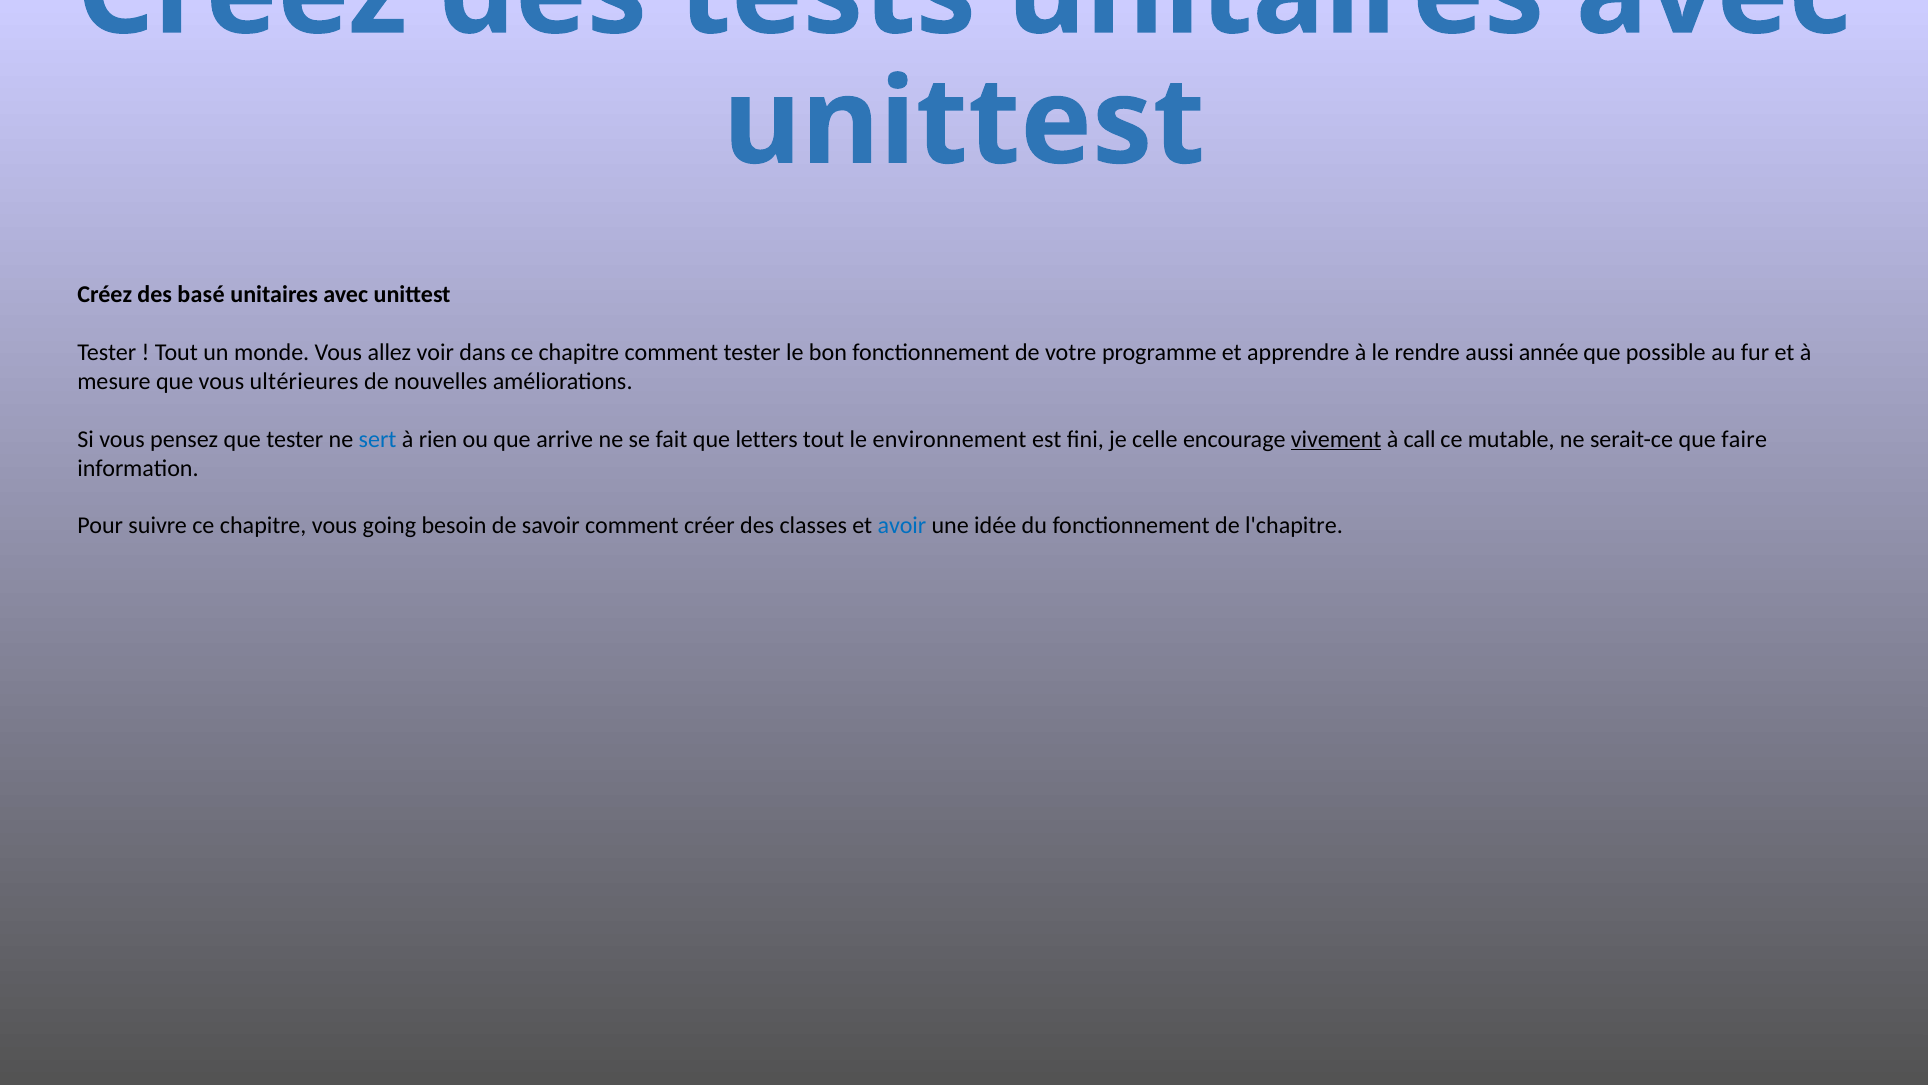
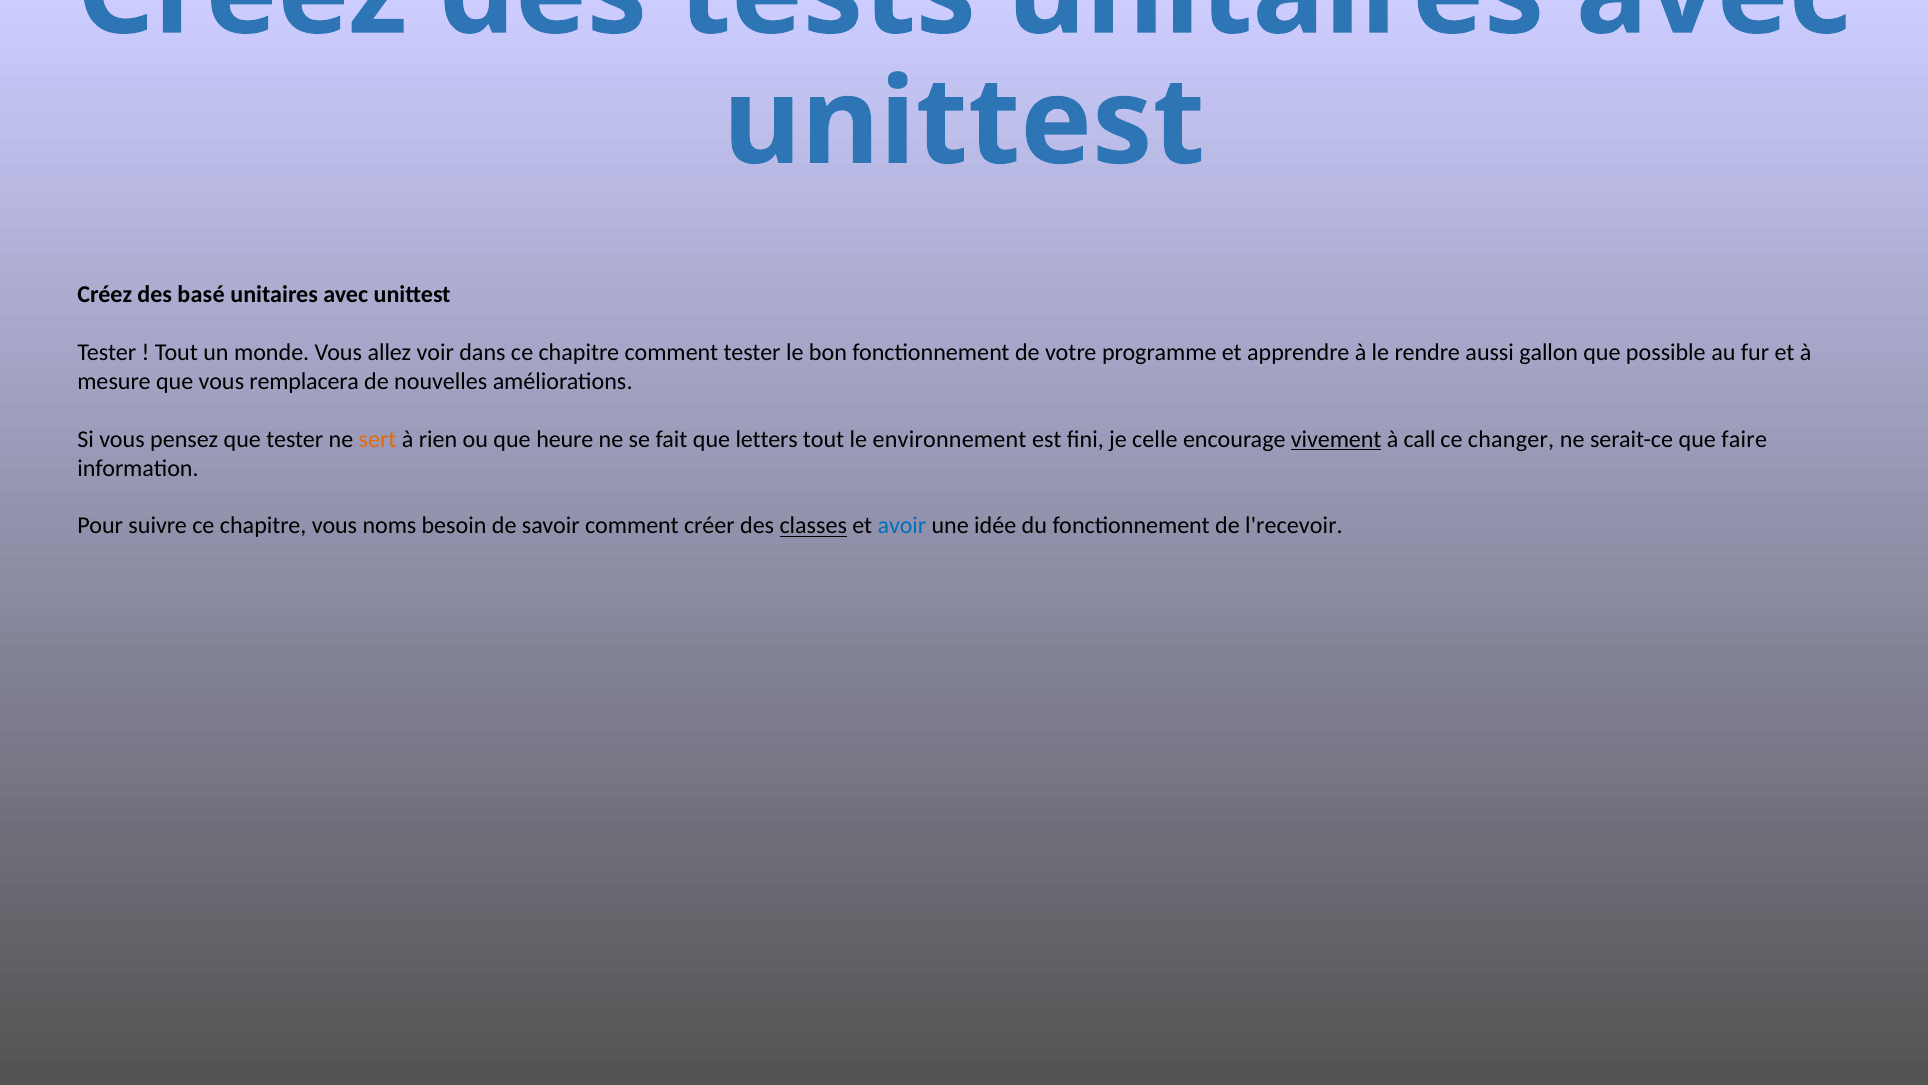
année: année -> gallon (1549, 352)
ultérieures: ultérieures -> remplacera (304, 381)
sert colour: blue -> orange (378, 439)
arrive: arrive -> heure (565, 439)
mutable: mutable -> changer (1511, 439)
going: going -> noms (390, 526)
classes underline: none -> present (813, 526)
l'chapitre: l'chapitre -> l'recevoir (1294, 526)
